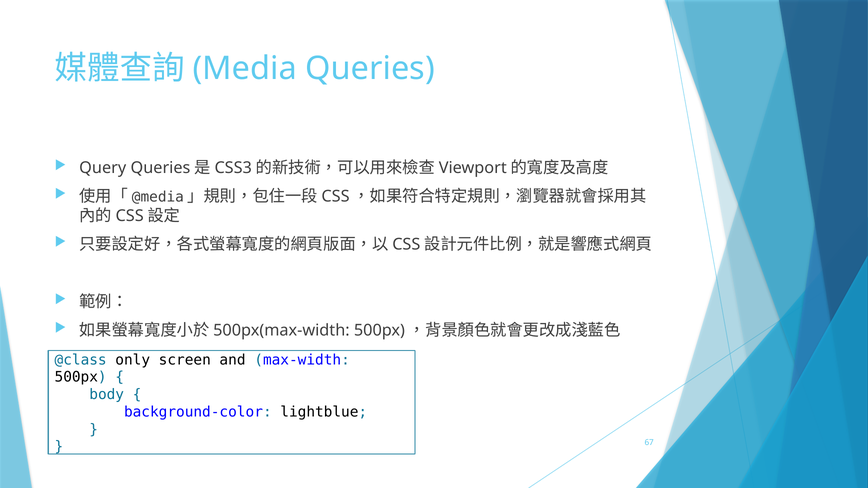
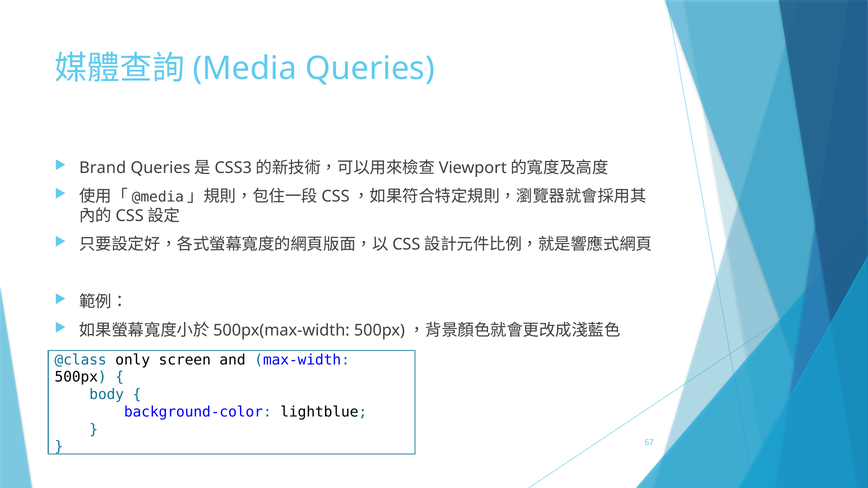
Query: Query -> Brand (103, 168)
